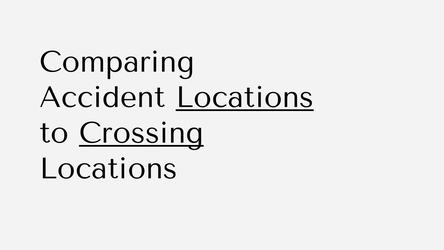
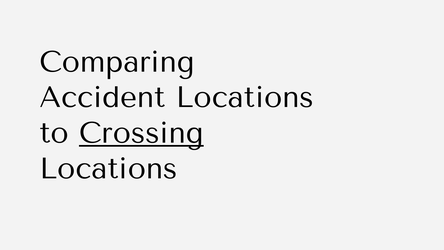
Locations underline: present -> none (245, 97)
